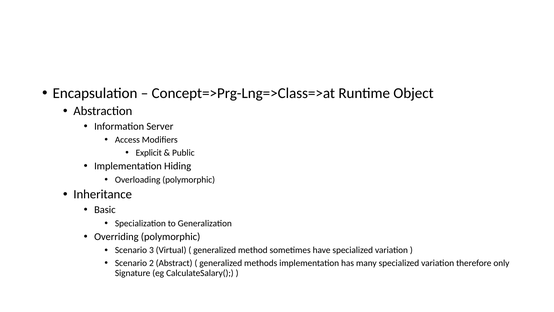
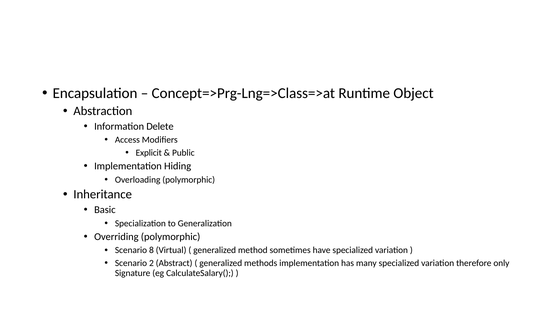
Server: Server -> Delete (160, 126)
3: 3 -> 8 (151, 250)
